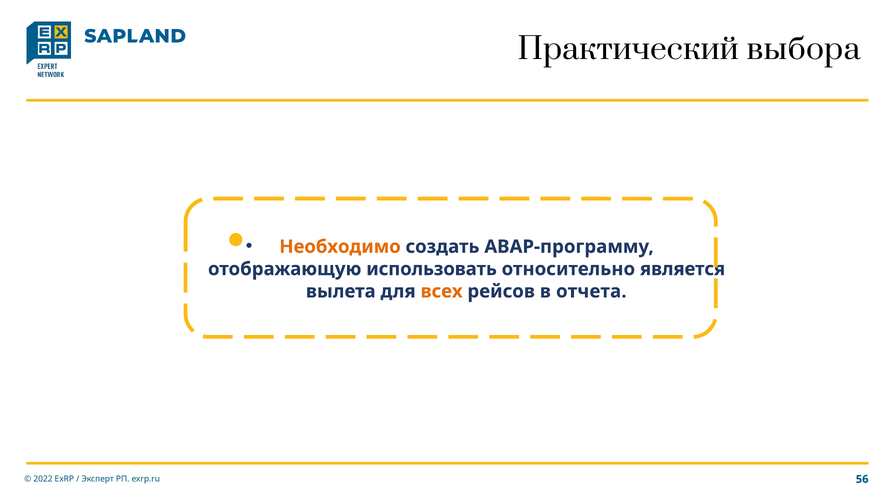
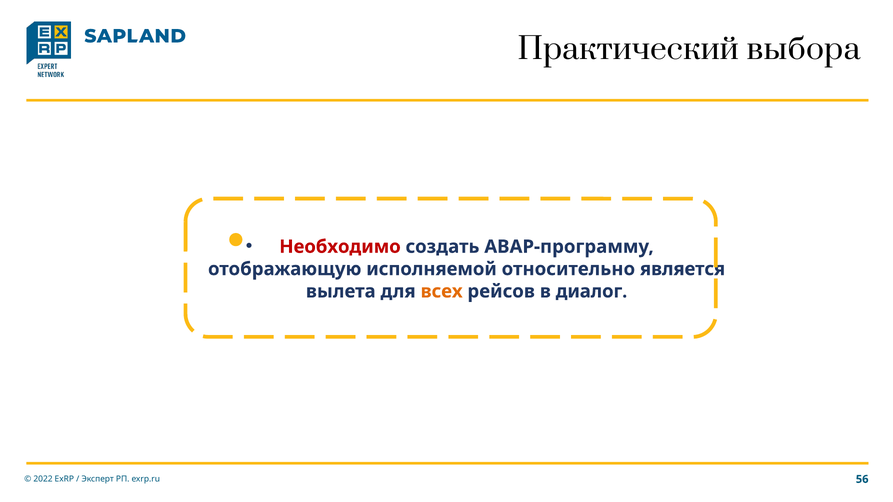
Необходимо colour: orange -> red (340, 247)
использовать: использовать -> исполняемой (432, 269)
отчета: отчета -> диалог (592, 292)
